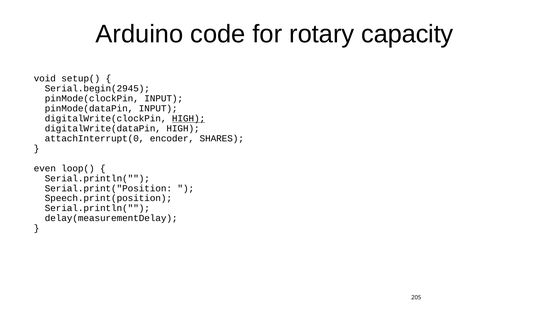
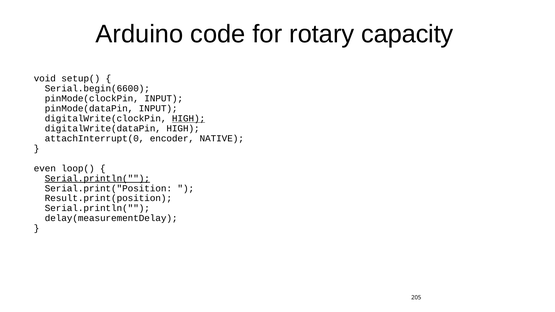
Serial.begin(2945: Serial.begin(2945 -> Serial.begin(6600 (97, 89)
SHARES: SHARES -> NATIVE (222, 139)
Serial.println( underline: none -> present (97, 178)
Speech.print(position: Speech.print(position -> Result.print(position (108, 198)
